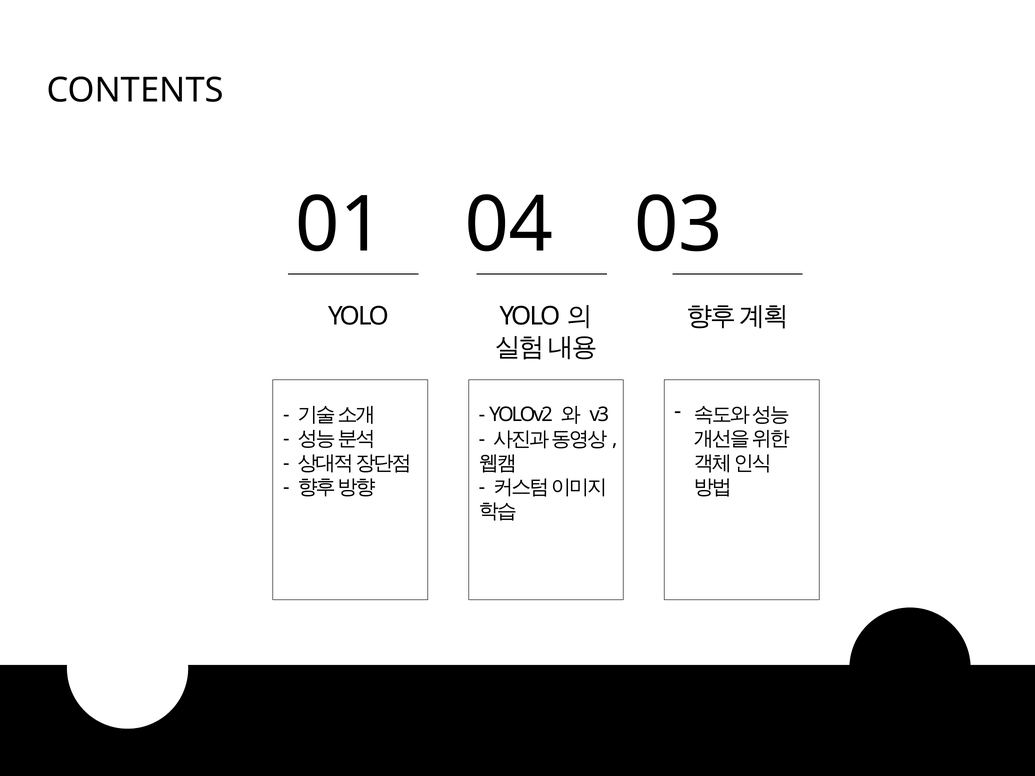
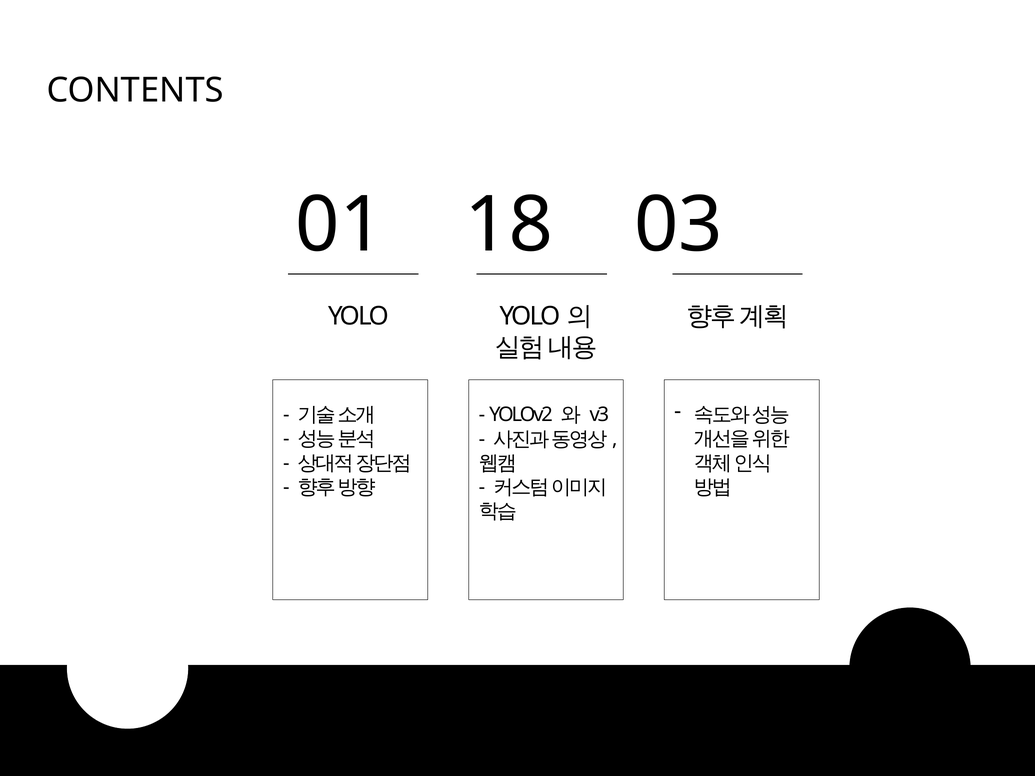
04: 04 -> 18 (509, 225)
